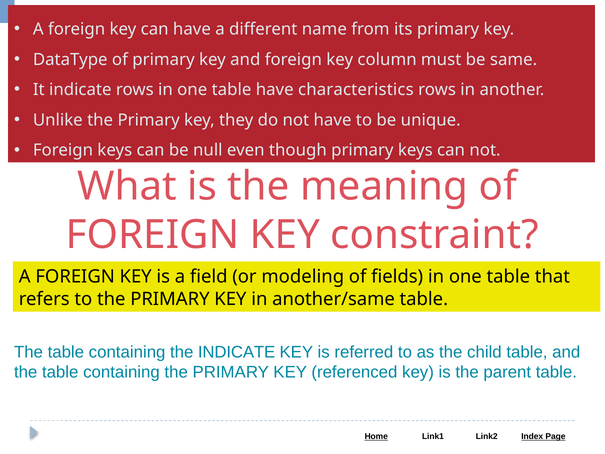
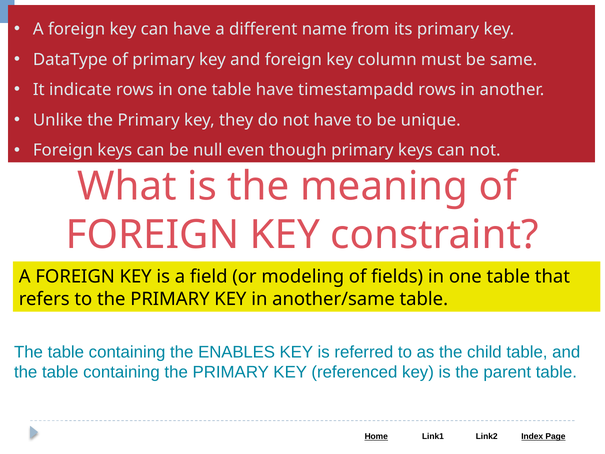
characteristics: characteristics -> timestampadd (356, 90)
the INDICATE: INDICATE -> ENABLES (237, 352)
